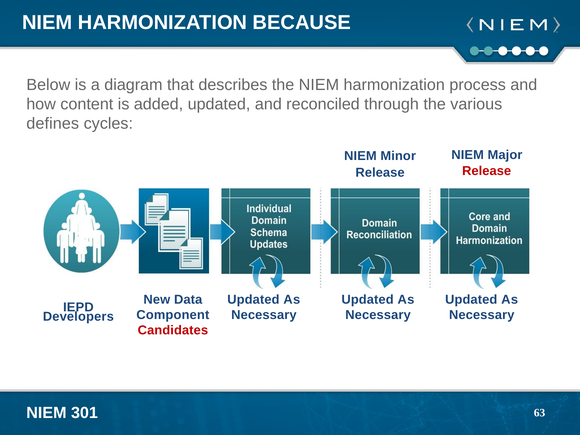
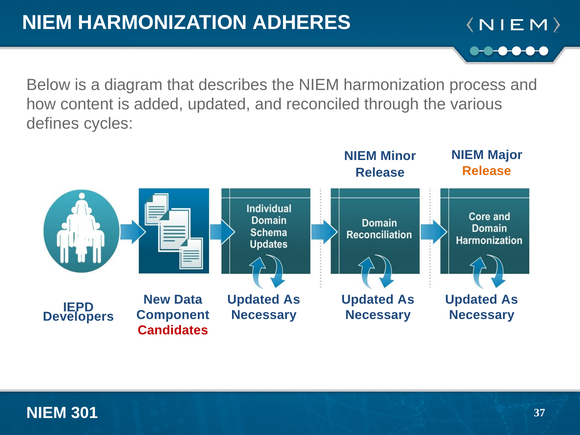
BECAUSE: BECAUSE -> ADHERES (302, 22)
Release colour: red -> orange (487, 171)
63: 63 -> 37 (540, 413)
